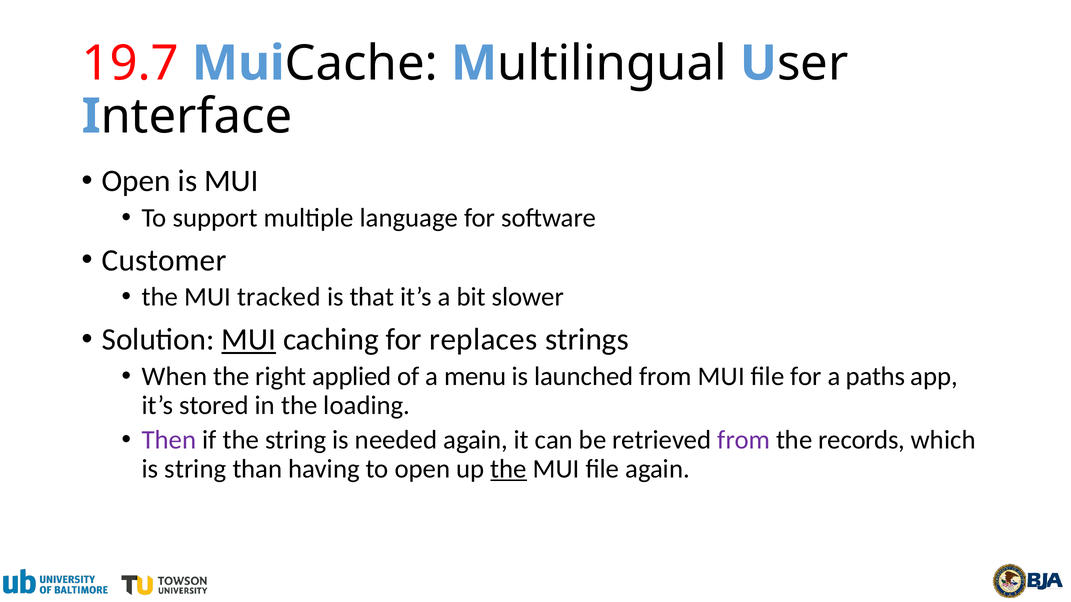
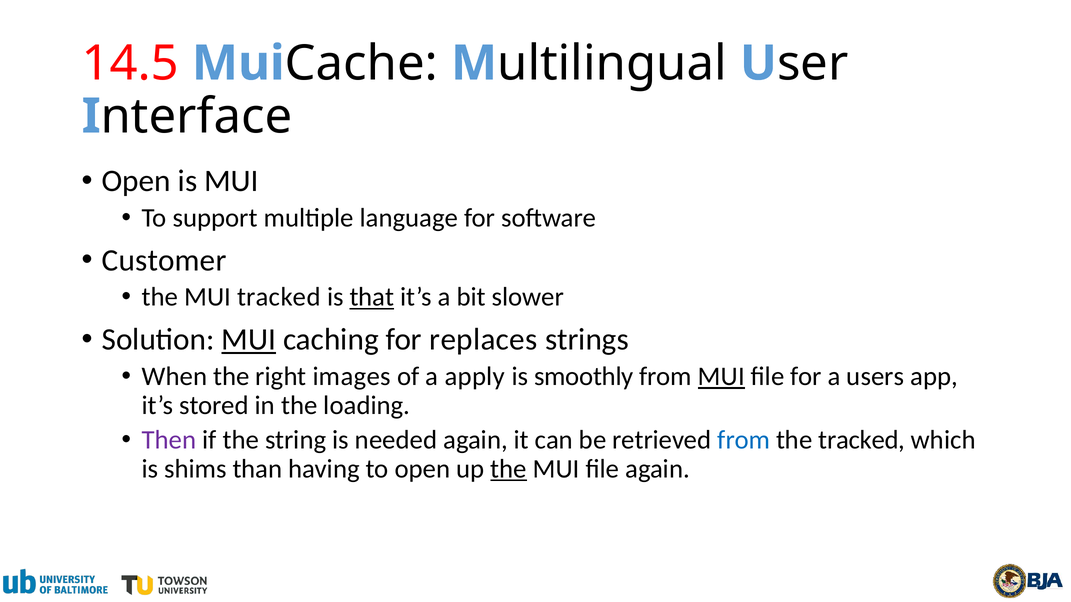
19.7: 19.7 -> 14.5 (130, 63)
that underline: none -> present (372, 297)
applied: applied -> images (352, 377)
menu: menu -> apply (475, 377)
launched: launched -> smoothly (584, 377)
MUI underline: none -> present (721, 377)
paths: paths -> users (875, 377)
from colour: purple -> blue (744, 440)
the records: records -> tracked (862, 440)
is string: string -> shims (196, 469)
